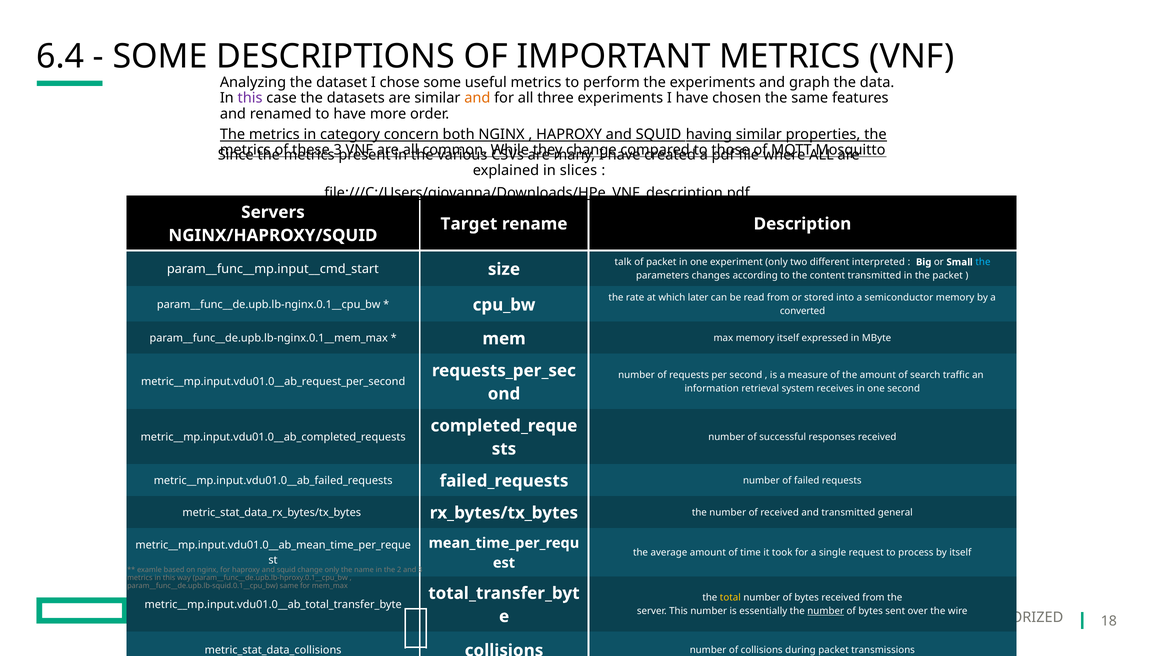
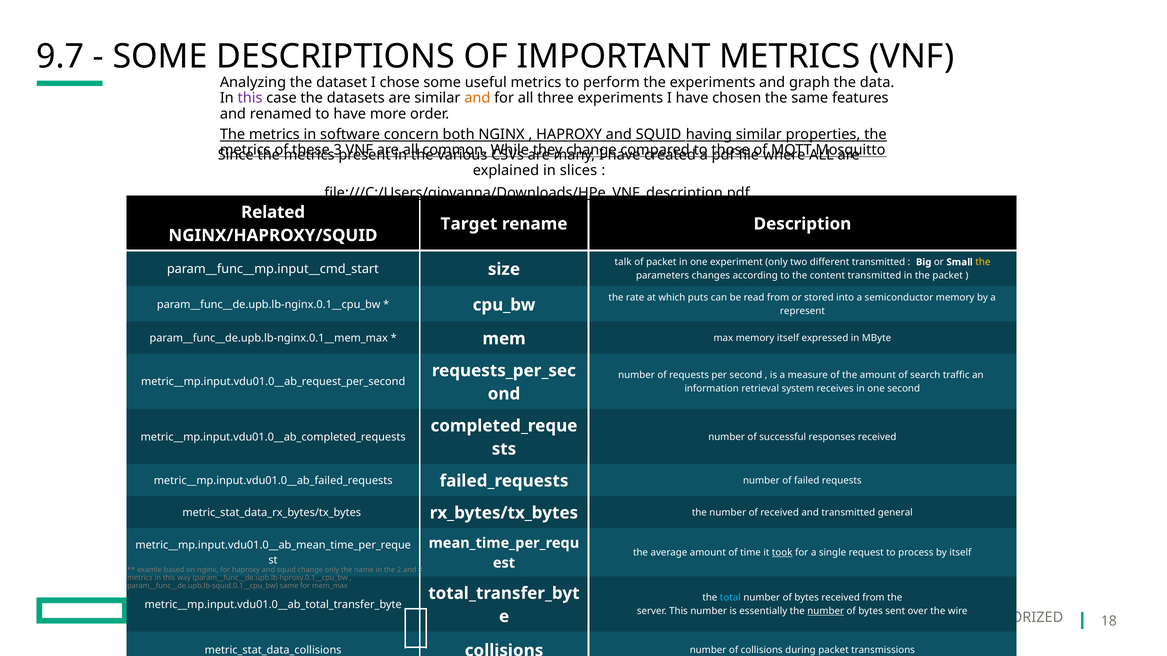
6.4: 6.4 -> 9.7 (60, 56)
category: category -> software (350, 135)
Servers: Servers -> Related (273, 212)
different interpreted: interpreted -> transmitted (879, 262)
the colour: light blue -> yellow (983, 262)
later: later -> puts (698, 298)
converted: converted -> represent (802, 311)
took underline: none -> present (782, 553)
total colour: yellow -> light blue (730, 598)
